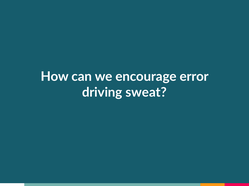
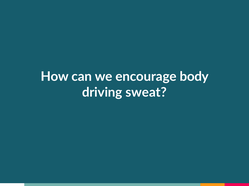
error: error -> body (194, 77)
